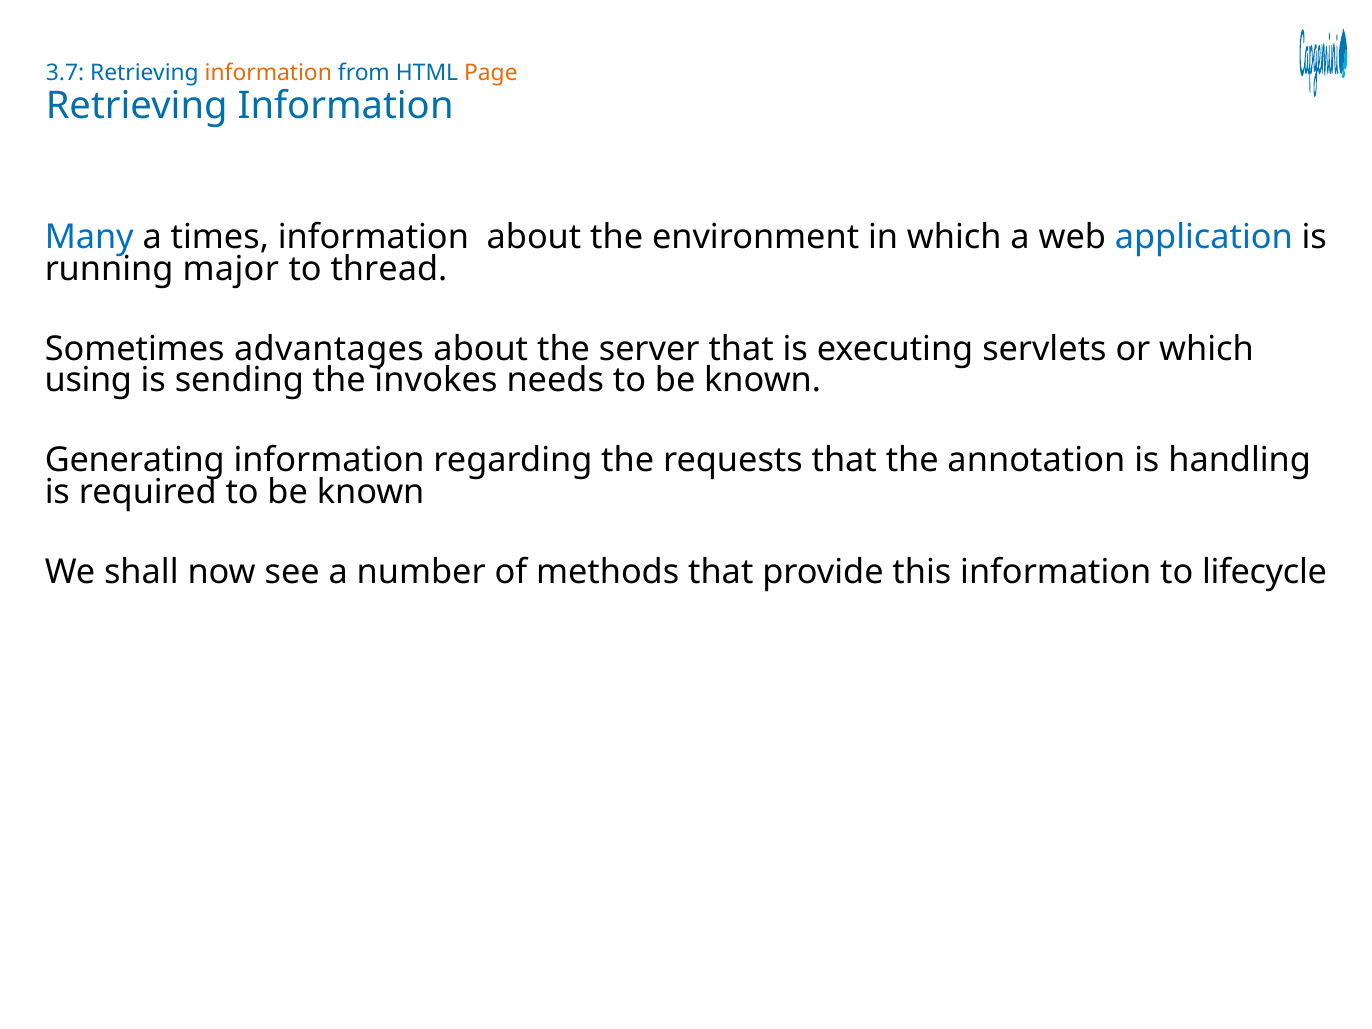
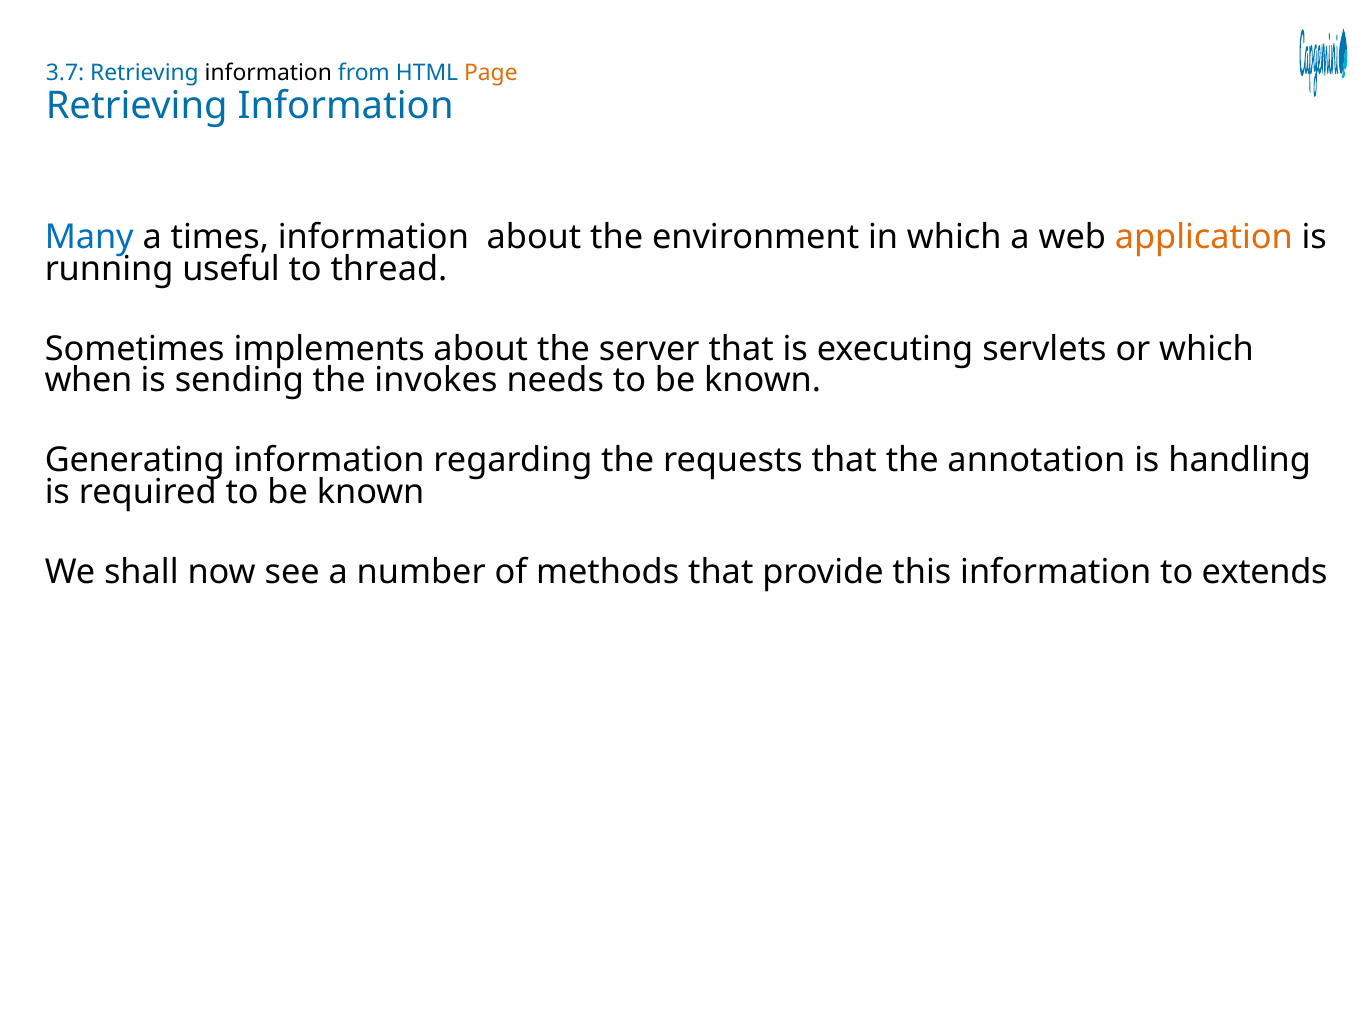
information colour: orange -> black (268, 73)
application colour: blue -> orange (1204, 238)
major: major -> useful (231, 269)
advantages: advantages -> implements (329, 349)
using: using -> when (88, 380)
lifecycle: lifecycle -> extends (1265, 572)
